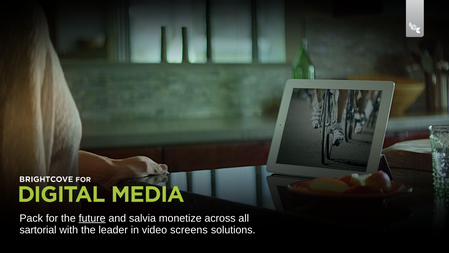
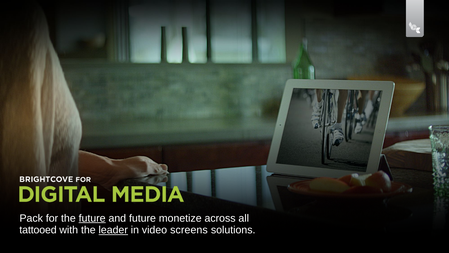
and salvia: salvia -> future (142, 218)
sartorial: sartorial -> tattooed (38, 230)
leader underline: none -> present (113, 230)
